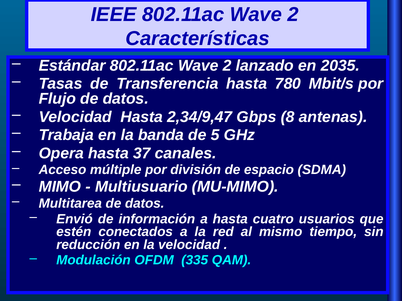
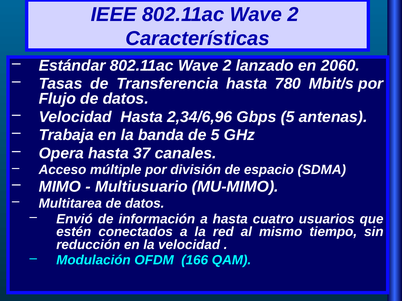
2035: 2035 -> 2060 (340, 66)
2,34/9,47: 2,34/9,47 -> 2,34/6,96 (200, 117)
Gbps 8: 8 -> 5 (288, 117)
335: 335 -> 166 (195, 261)
